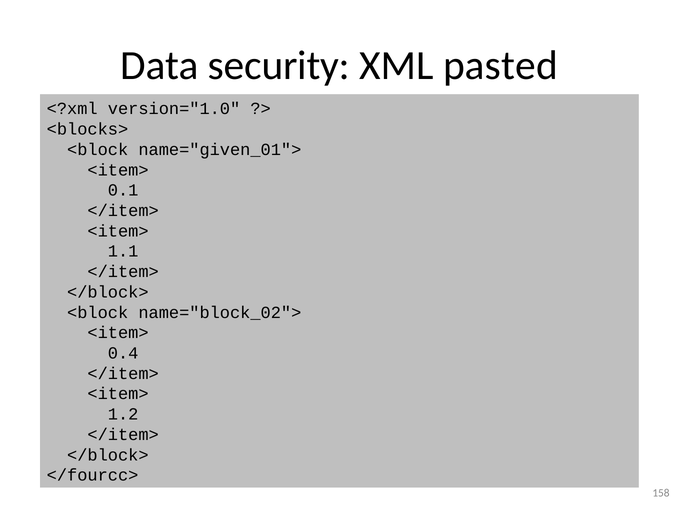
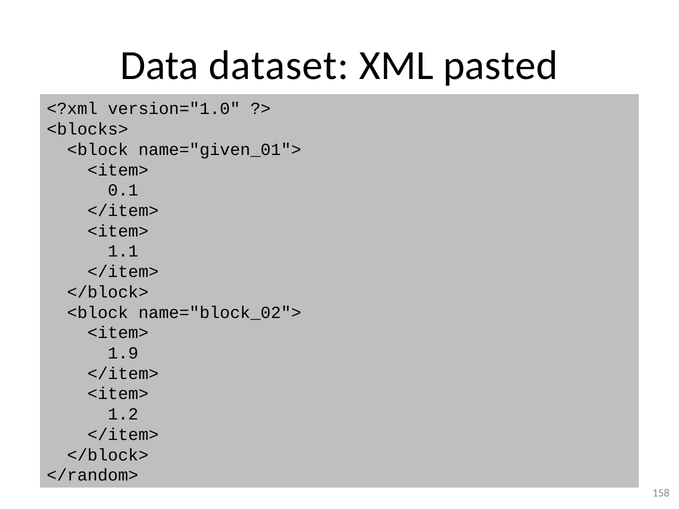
security: security -> dataset (279, 66)
0.4: 0.4 -> 1.9 (123, 353)
</fourcc>: </fourcc> -> </random> (93, 476)
